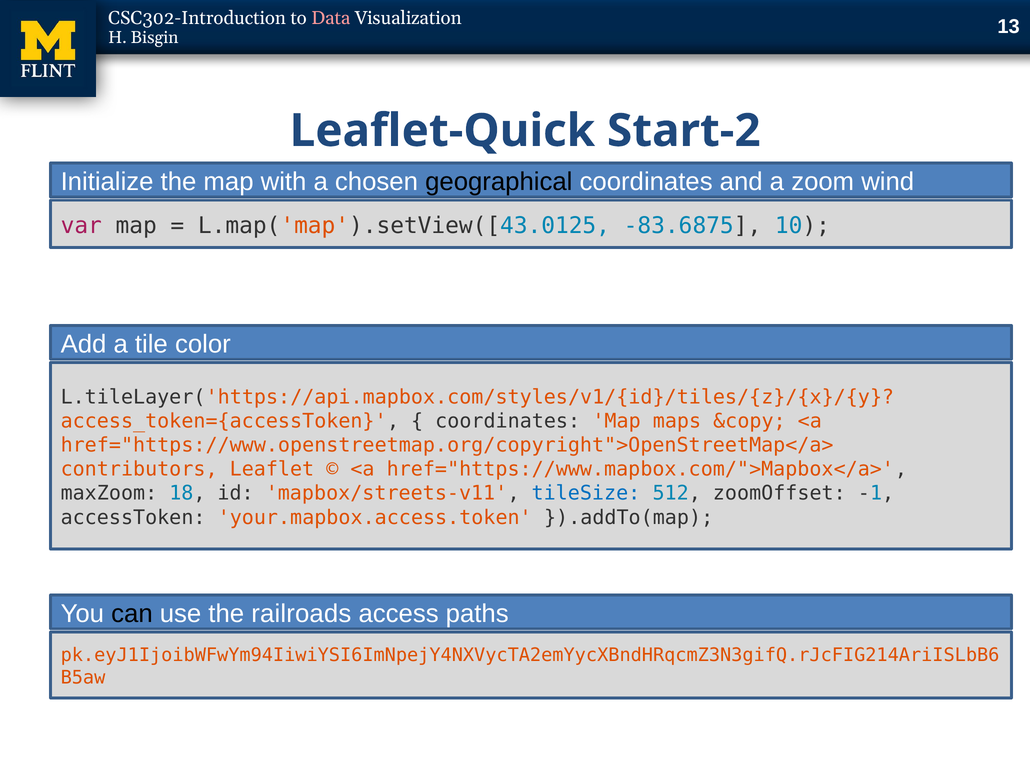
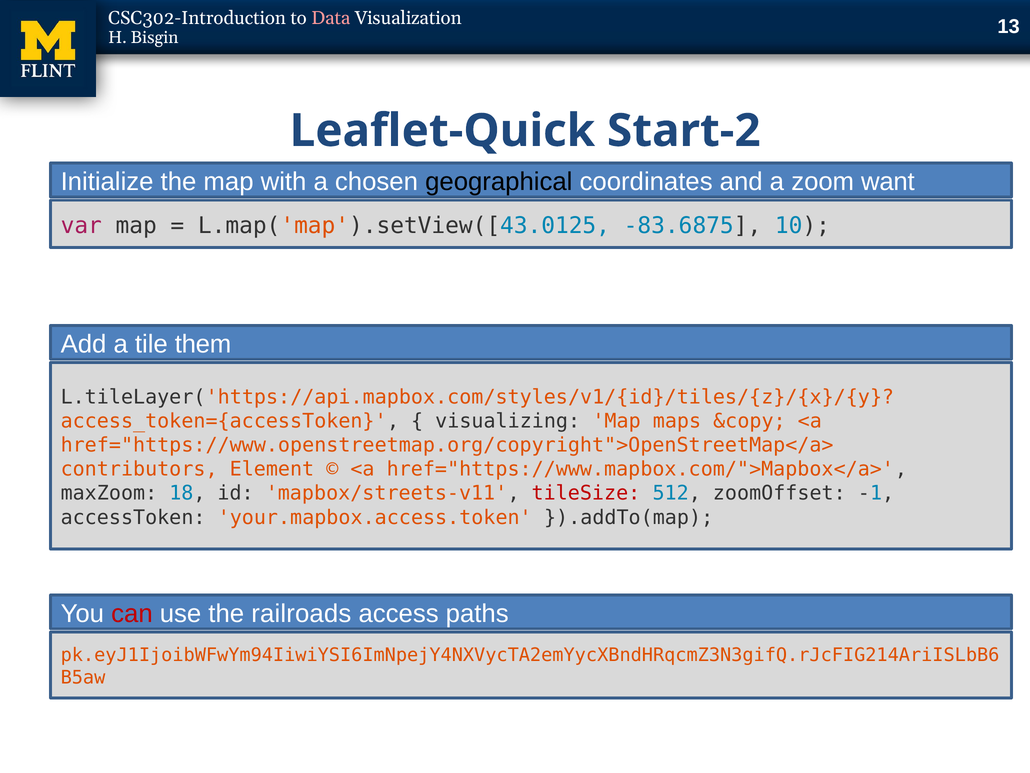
wind: wind -> want (888, 182)
color: color -> them (203, 344)
coordinates: coordinates -> visualizing (508, 421)
Leaflet: Leaflet -> Element (272, 469)
tileSize colour: blue -> red (586, 493)
can colour: black -> red (132, 613)
